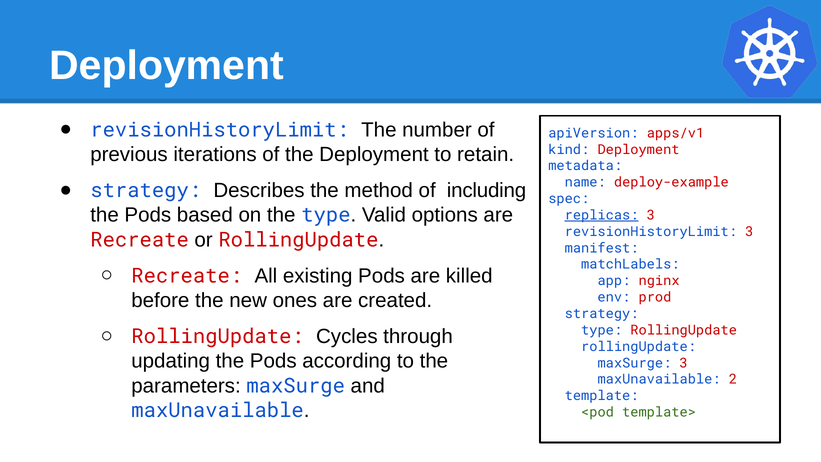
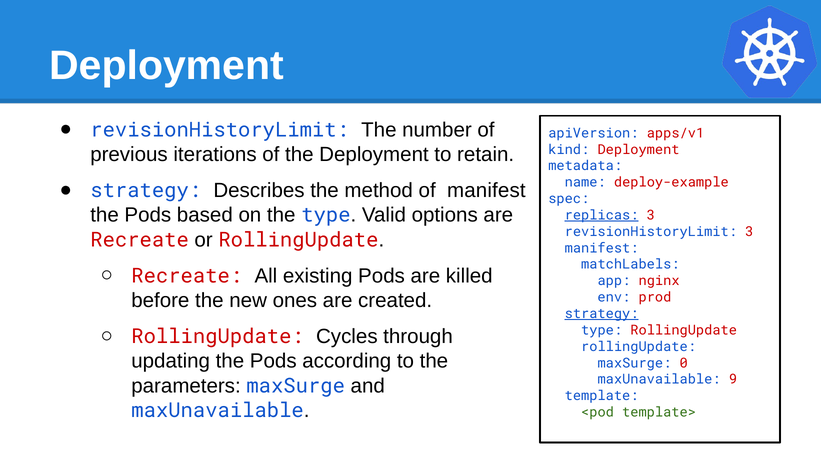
of including: including -> manifest (486, 190)
strategy underline: none -> present (602, 314)
maxSurge 3: 3 -> 0 (684, 363)
2: 2 -> 9 (733, 379)
